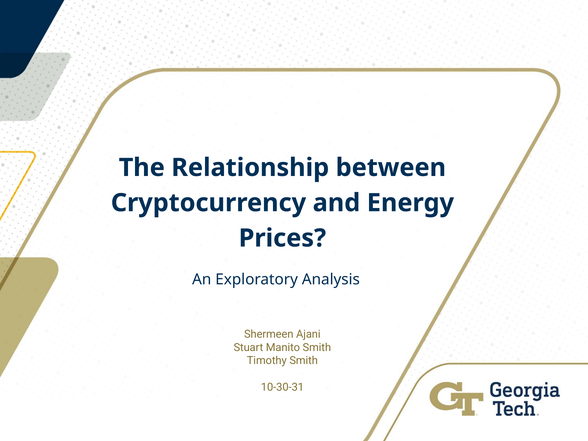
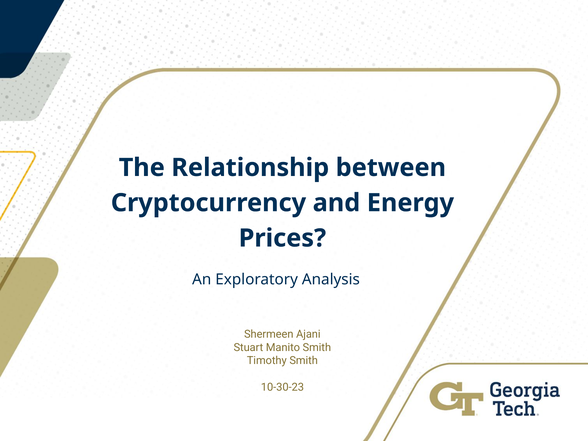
10-30-31: 10-30-31 -> 10-30-23 (282, 387)
